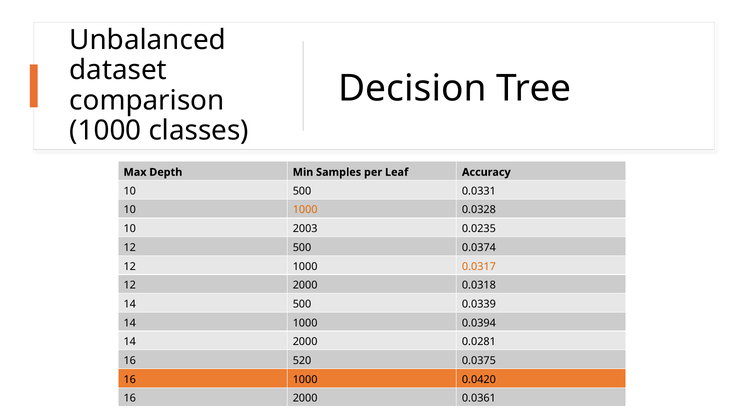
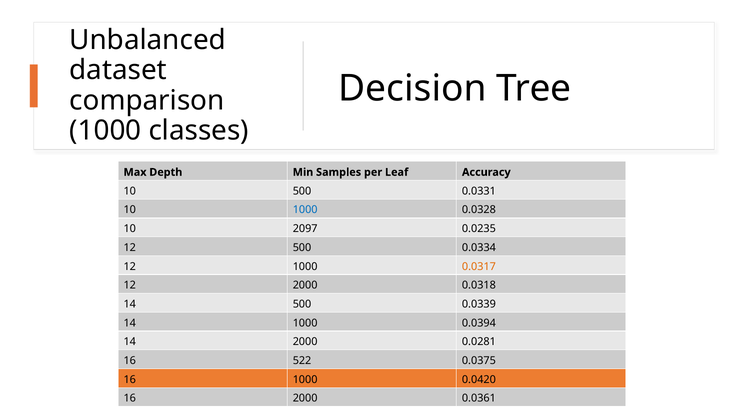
1000 colour: orange -> blue (305, 210)
2003: 2003 -> 2097 (305, 229)
0.0374: 0.0374 -> 0.0334 (479, 248)
520: 520 -> 522 (302, 361)
